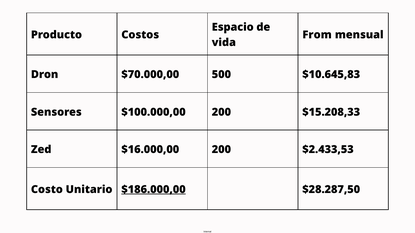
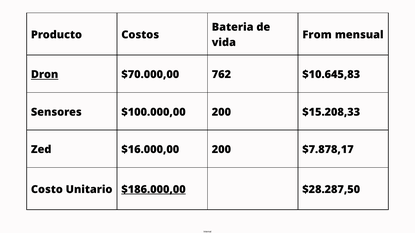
Espacio: Espacio -> Bateria (233, 27)
Dron underline: none -> present (45, 75)
500: 500 -> 762 (221, 75)
$2.433,53: $2.433,53 -> $7.878,17 (328, 150)
